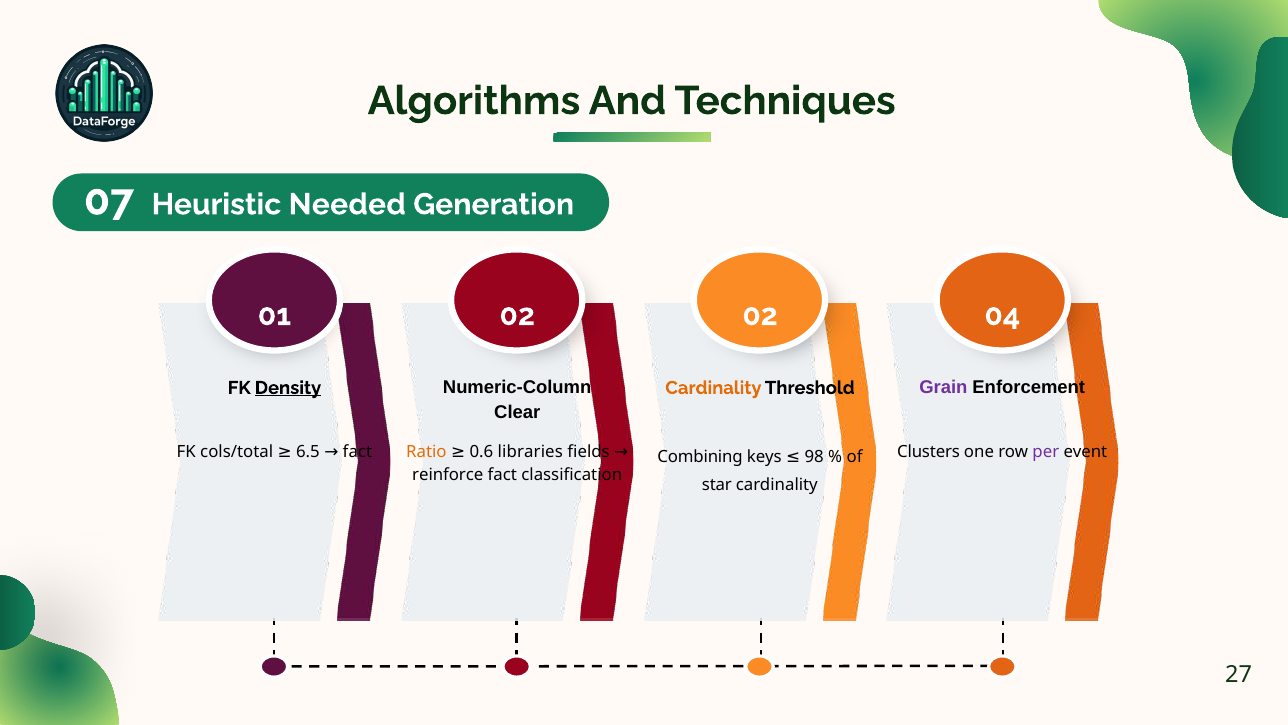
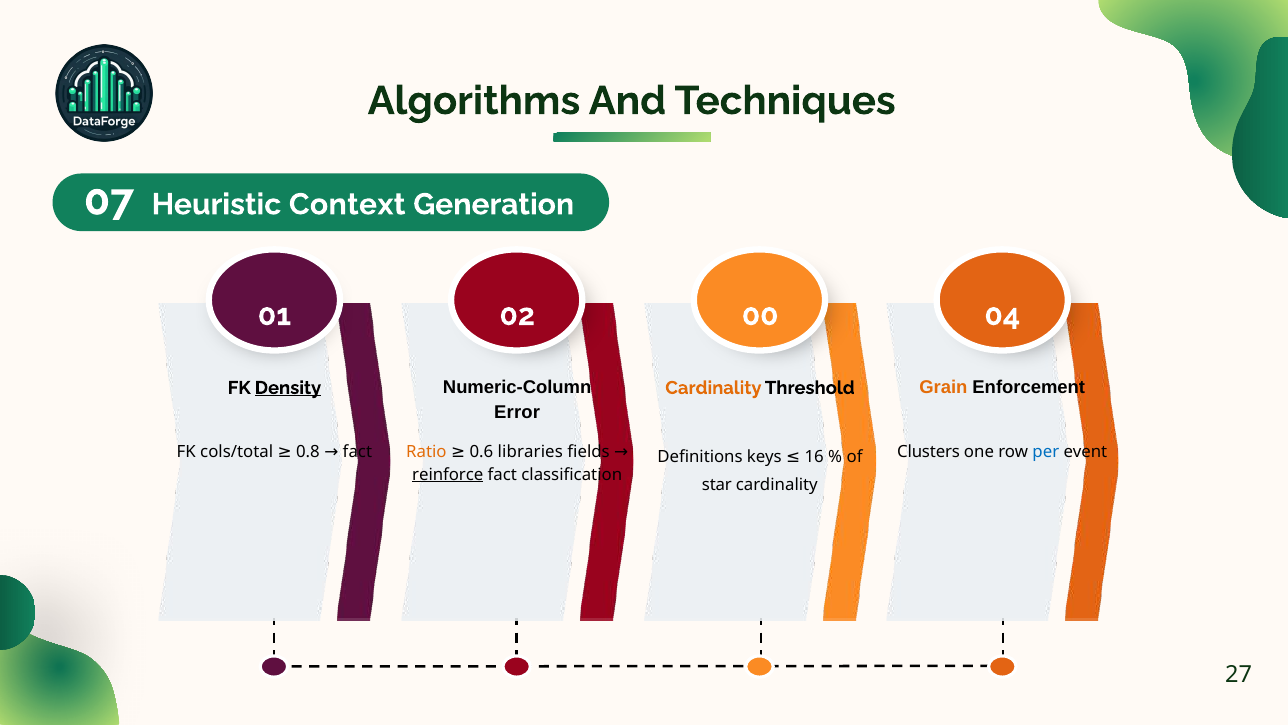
Needed: Needed -> Context (347, 205)
02 02: 02 -> 00 (760, 315)
Grain colour: purple -> orange (943, 387)
Clear: Clear -> Error (517, 413)
6.5: 6.5 -> 0.8 (308, 452)
per colour: purple -> blue (1046, 452)
Combining: Combining -> Definitions (700, 457)
98: 98 -> 16 (814, 457)
reinforce underline: none -> present (448, 475)
